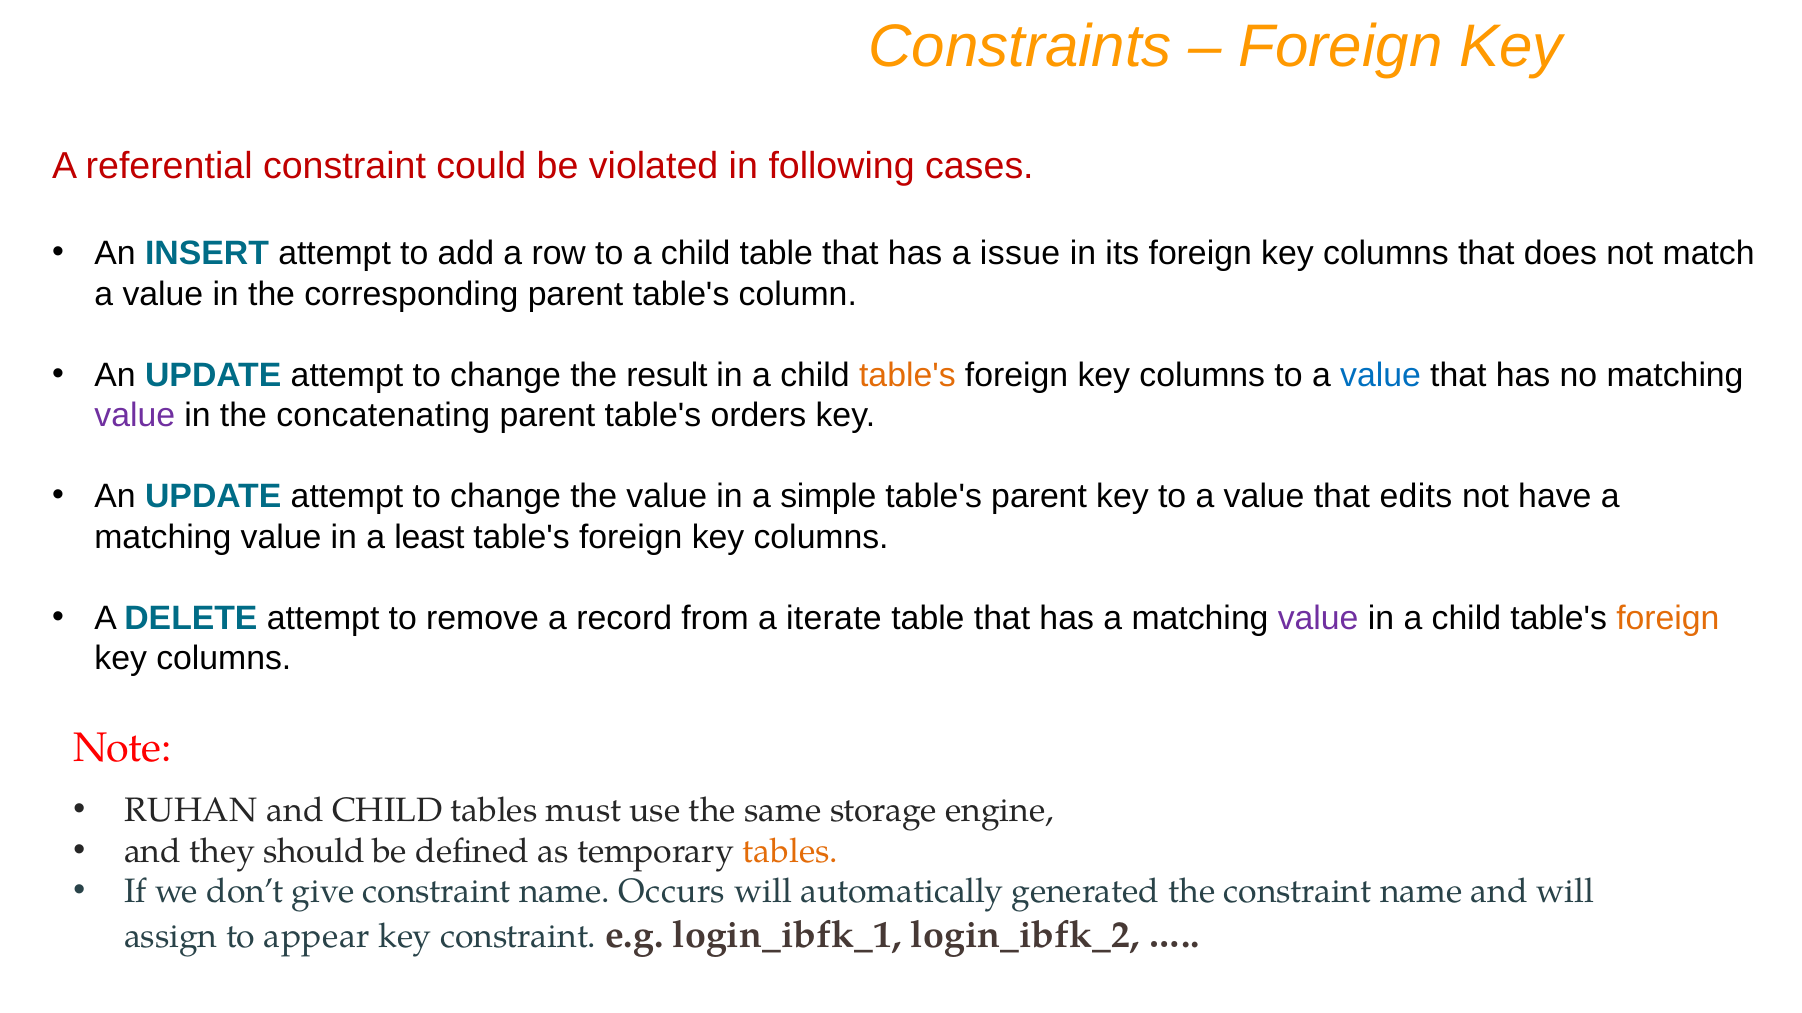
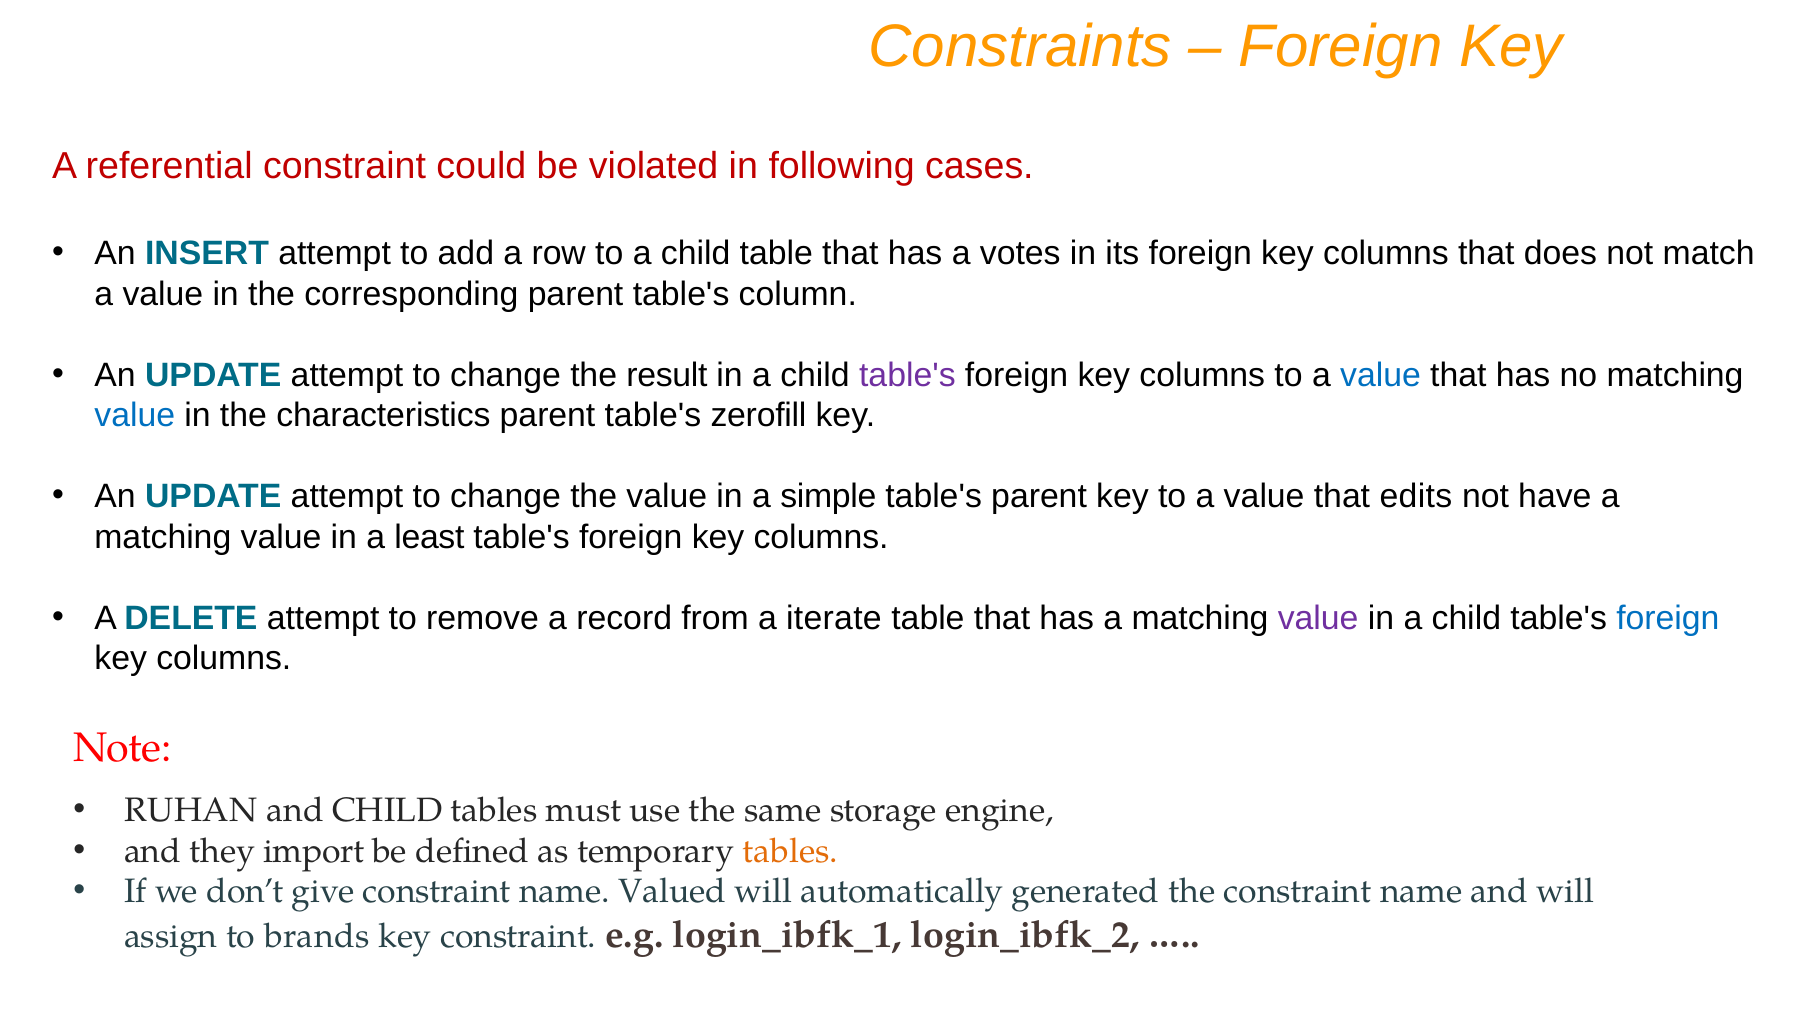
issue: issue -> votes (1020, 254)
table's colour: orange -> purple (907, 375)
value colour: purple -> blue (135, 416)
concatenating: concatenating -> characteristics (383, 416)
orders: orders -> zerofill (758, 416)
foreign colour: orange -> blue (1668, 619)
should: should -> import (314, 852)
Occurs: Occurs -> Valued (672, 892)
appear: appear -> brands (317, 936)
